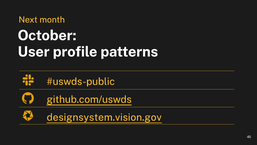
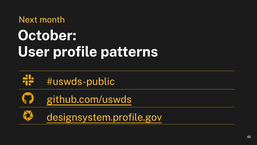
designsystem.vision.gov: designsystem.vision.gov -> designsystem.profile.gov (104, 117)
